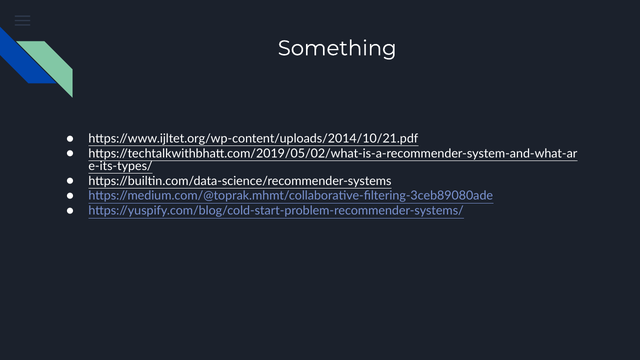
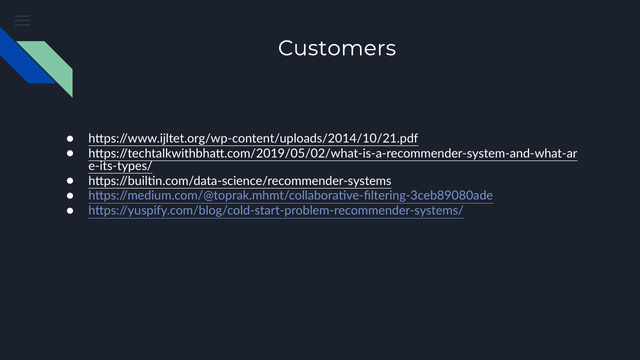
Something: Something -> Customers (337, 48)
